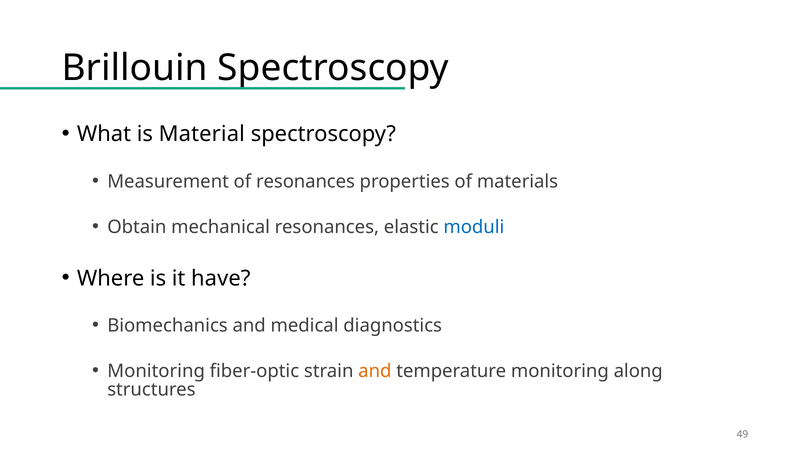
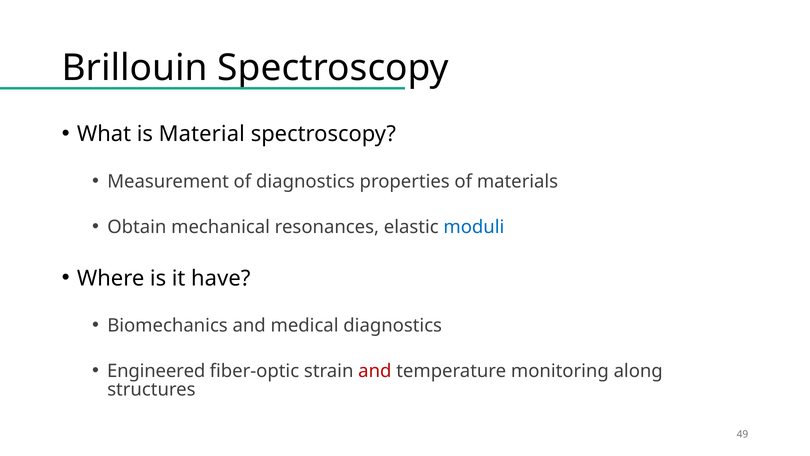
of resonances: resonances -> diagnostics (305, 182)
Monitoring: Monitoring -> Engineered (156, 371)
and colour: orange -> red (375, 371)
